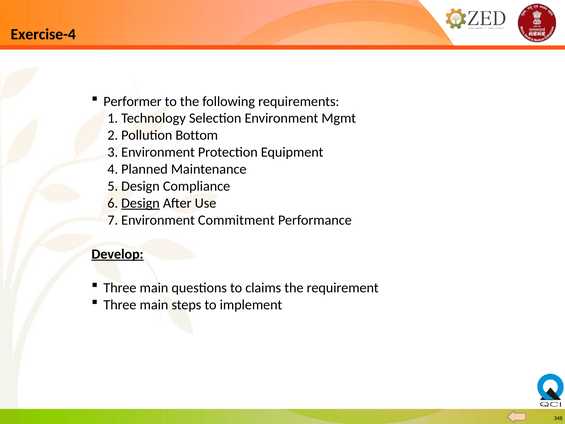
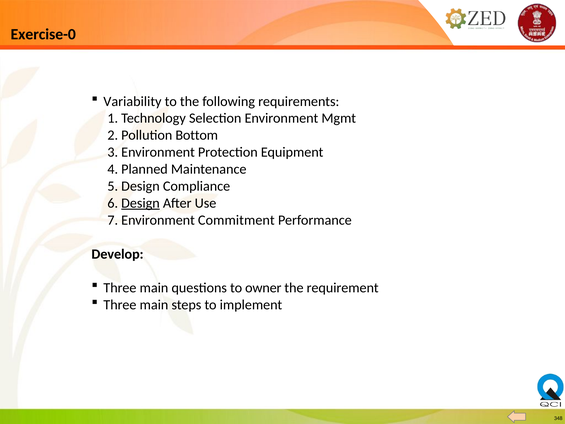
Exercise-4: Exercise-4 -> Exercise-0 (43, 34)
Performer: Performer -> Variability (132, 101)
Develop underline: present -> none (118, 254)
claims: claims -> owner (263, 288)
